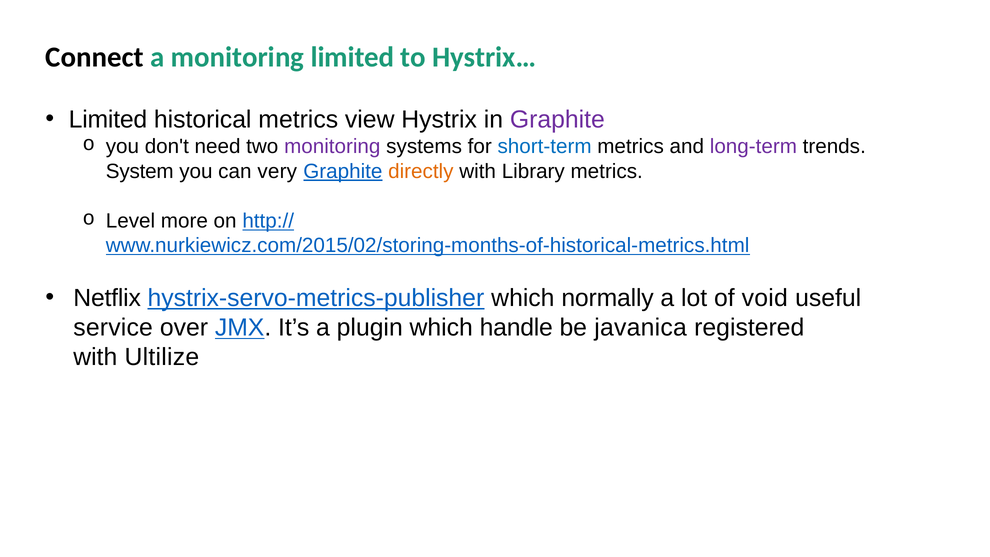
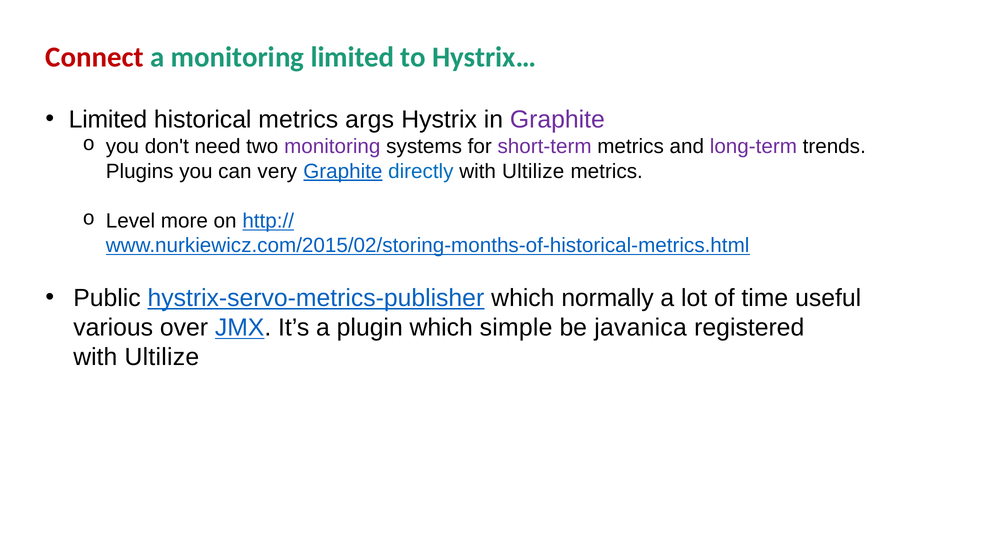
Connect colour: black -> red (95, 57)
view: view -> args (370, 119)
short-term colour: blue -> purple (545, 146)
System: System -> Plugins (140, 171)
directly colour: orange -> blue (421, 171)
Library: Library -> Ultilize (533, 171)
Netflix: Netflix -> Public (107, 298)
void: void -> time (765, 298)
service: service -> various (113, 328)
handle: handle -> simple (516, 328)
